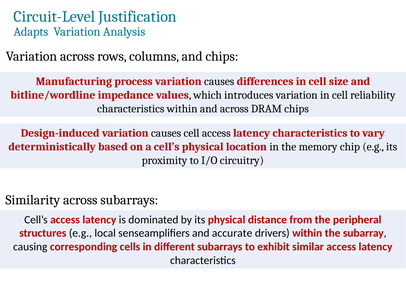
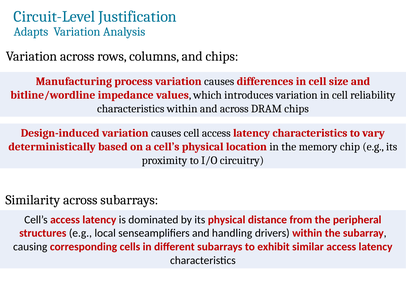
accurate: accurate -> handling (232, 233)
